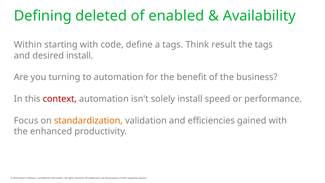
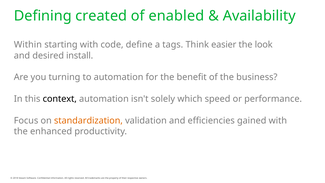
deleted: deleted -> created (101, 16)
result: result -> easier (224, 45)
the tags: tags -> look (264, 45)
context colour: red -> black (60, 99)
solely install: install -> which (190, 99)
